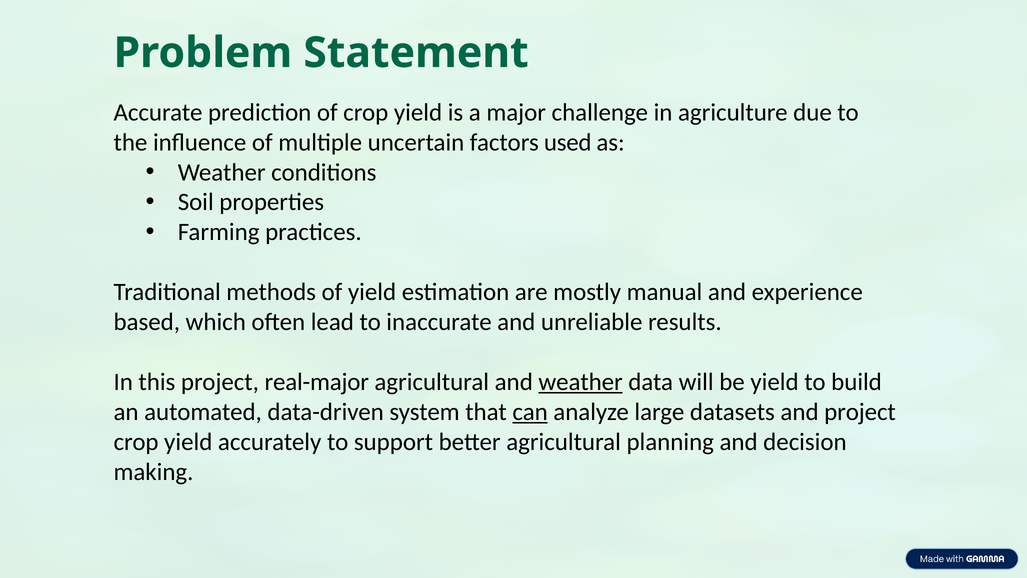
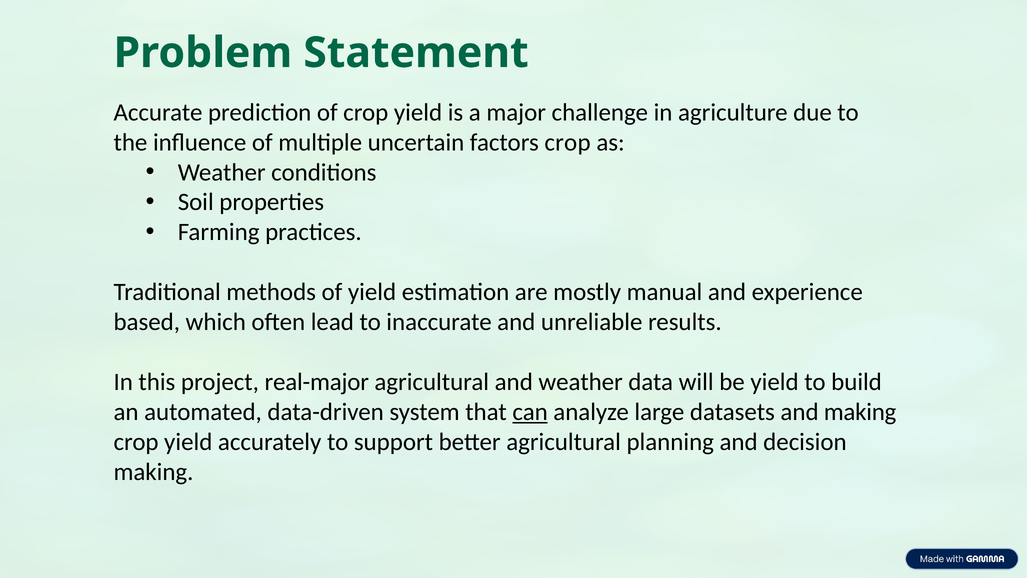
factors used: used -> crop (568, 142)
weather underline: present -> none (581, 382)
and project: project -> making (860, 412)
